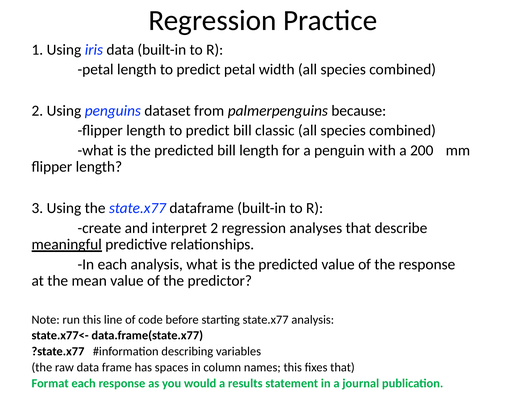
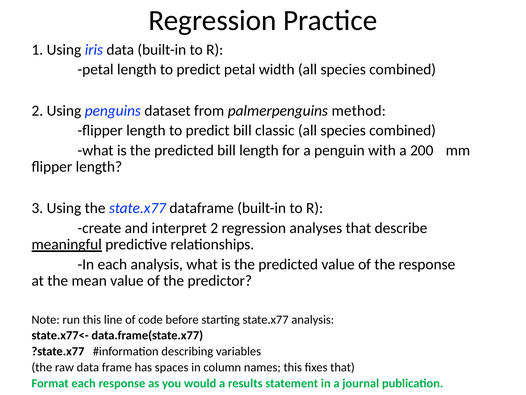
because: because -> method (359, 111)
